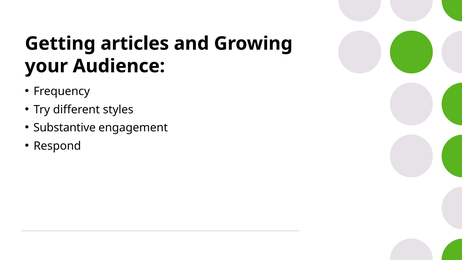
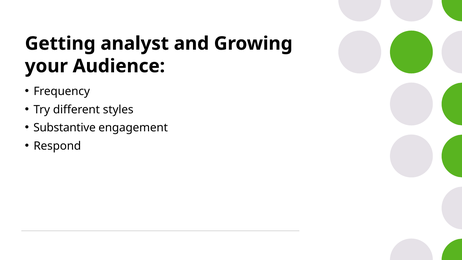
articles: articles -> analyst (135, 44)
